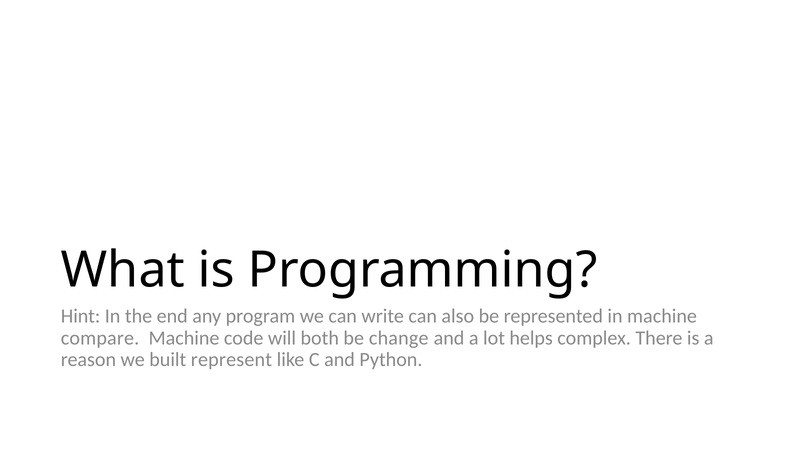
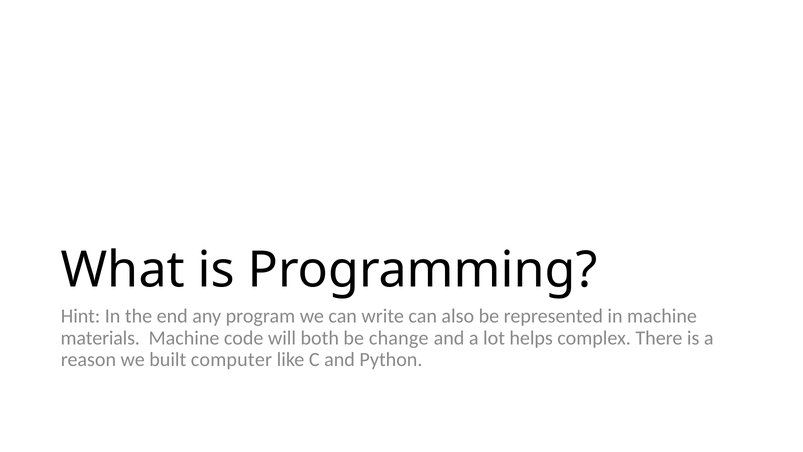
compare: compare -> materials (100, 338)
represent: represent -> computer (231, 359)
